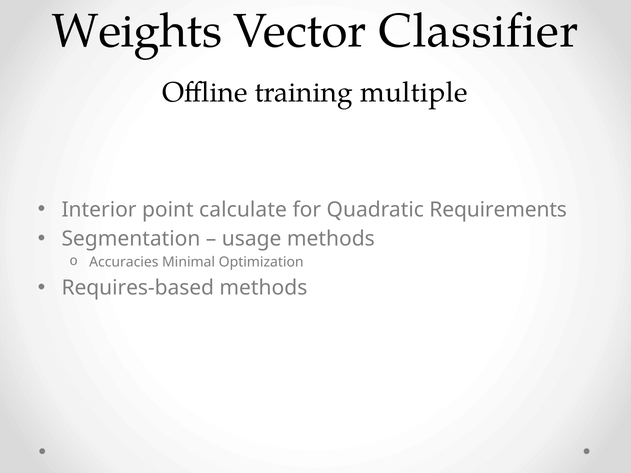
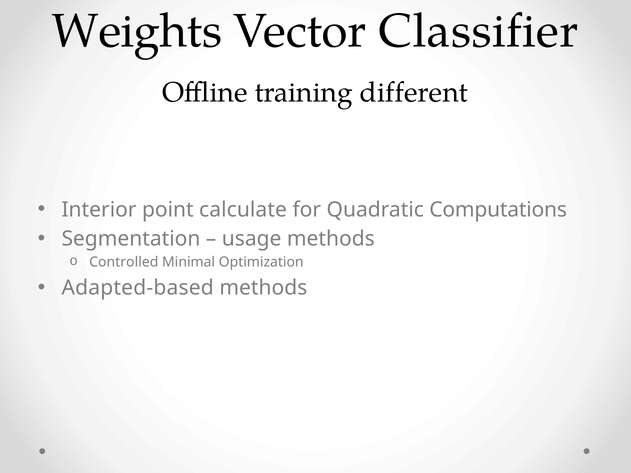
multiple: multiple -> different (414, 92)
Requirements: Requirements -> Computations (498, 210)
Accuracies: Accuracies -> Controlled (124, 262)
Requires-based: Requires-based -> Adapted-based (138, 288)
